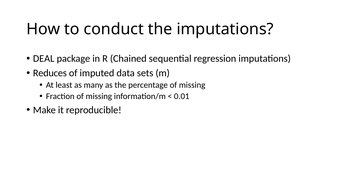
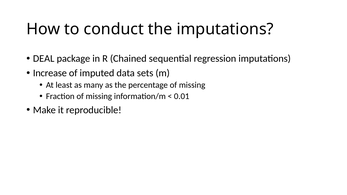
Reduces: Reduces -> Increase (50, 73)
